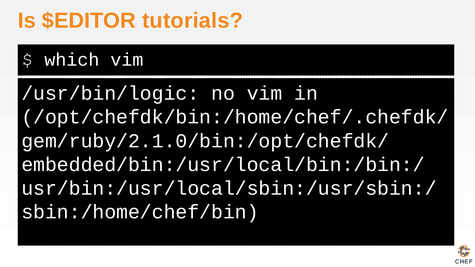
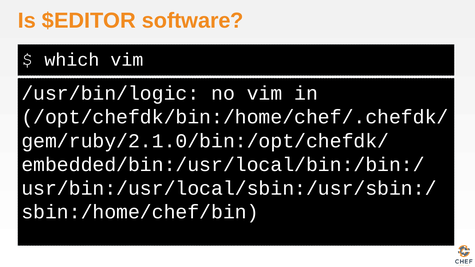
tutorials: tutorials -> software (193, 21)
